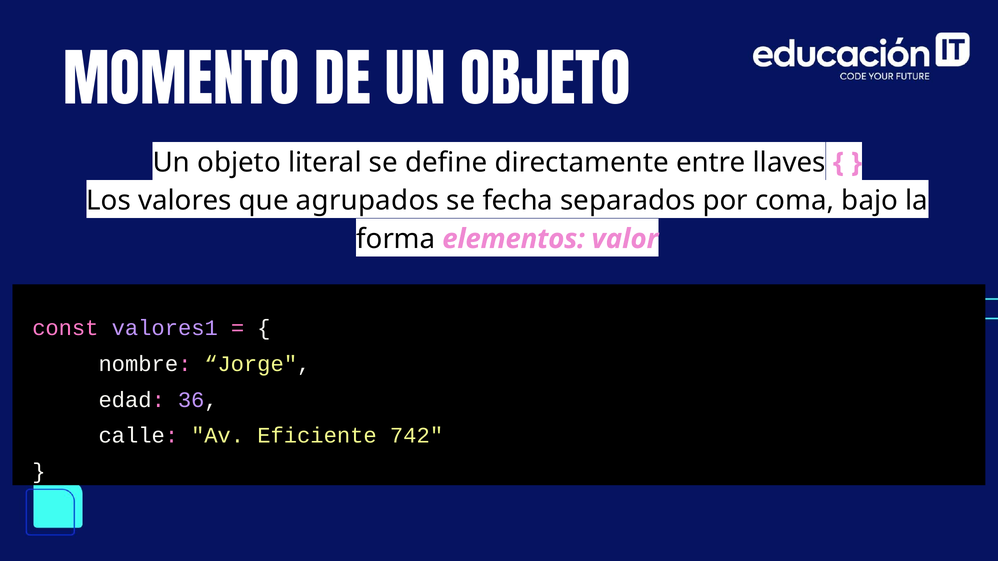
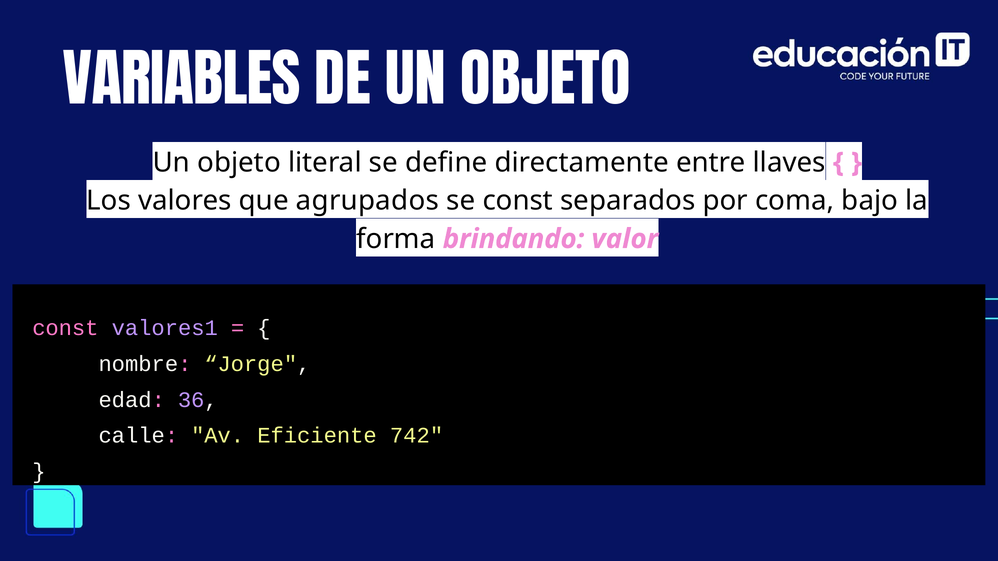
MOMENTO: MOMENTO -> VARIABLES (182, 83)
se fecha: fecha -> const (518, 201)
elementos: elementos -> brindando (514, 239)
